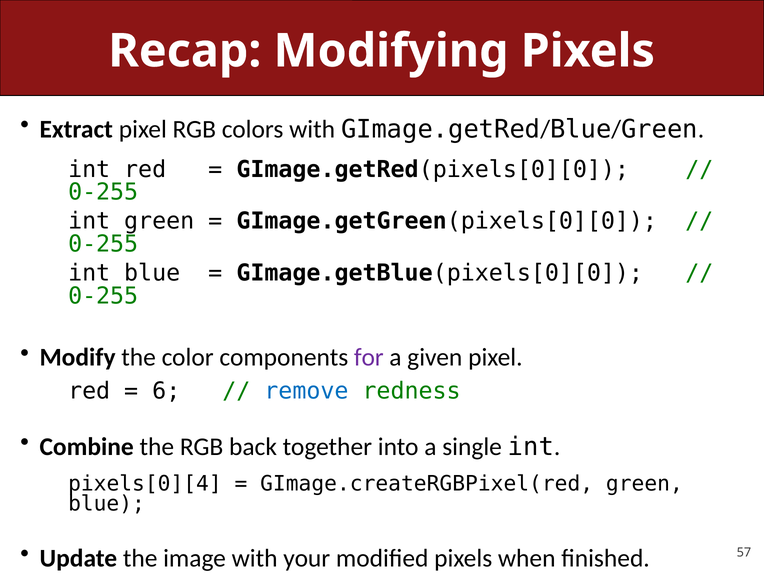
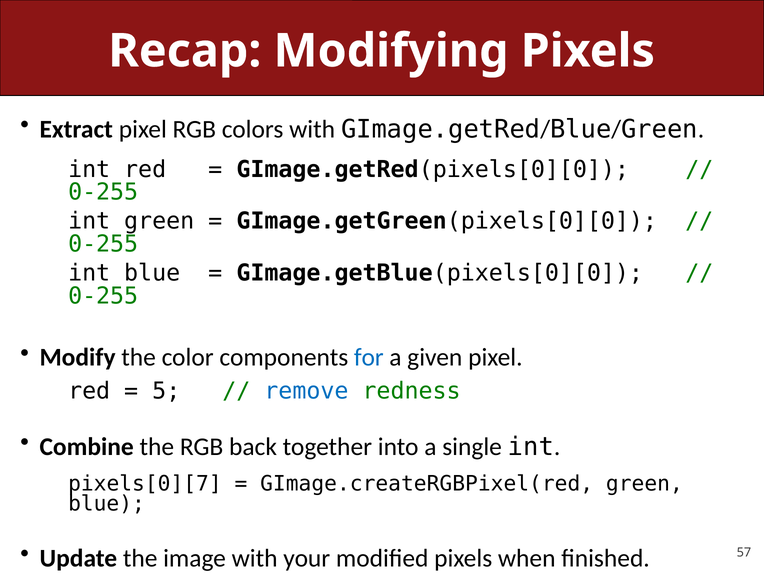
for colour: purple -> blue (369, 357)
6: 6 -> 5 (166, 391)
pixels[0][4: pixels[0][4 -> pixels[0][7 (145, 484)
